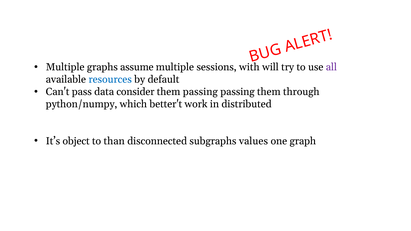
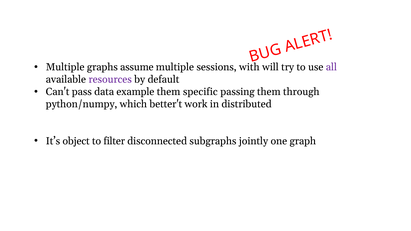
resources colour: blue -> purple (110, 80)
consider: consider -> example (135, 92)
them passing: passing -> specific (200, 92)
than: than -> filter (114, 141)
values: values -> jointly (253, 141)
